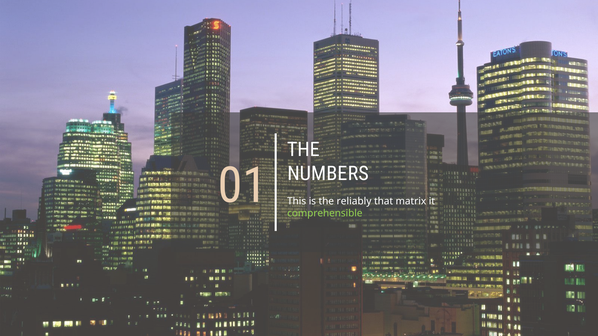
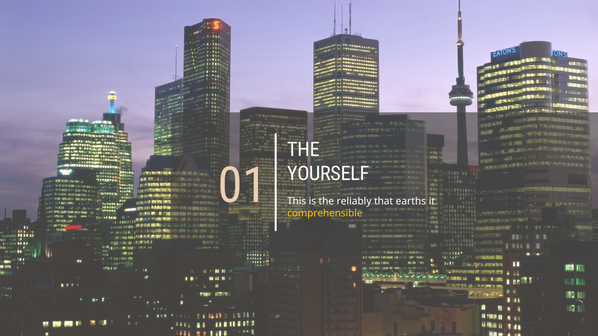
NUMBERS: NUMBERS -> YOURSELF (328, 174)
matrix: matrix -> earths (411, 201)
comprehensible colour: light green -> yellow (325, 213)
